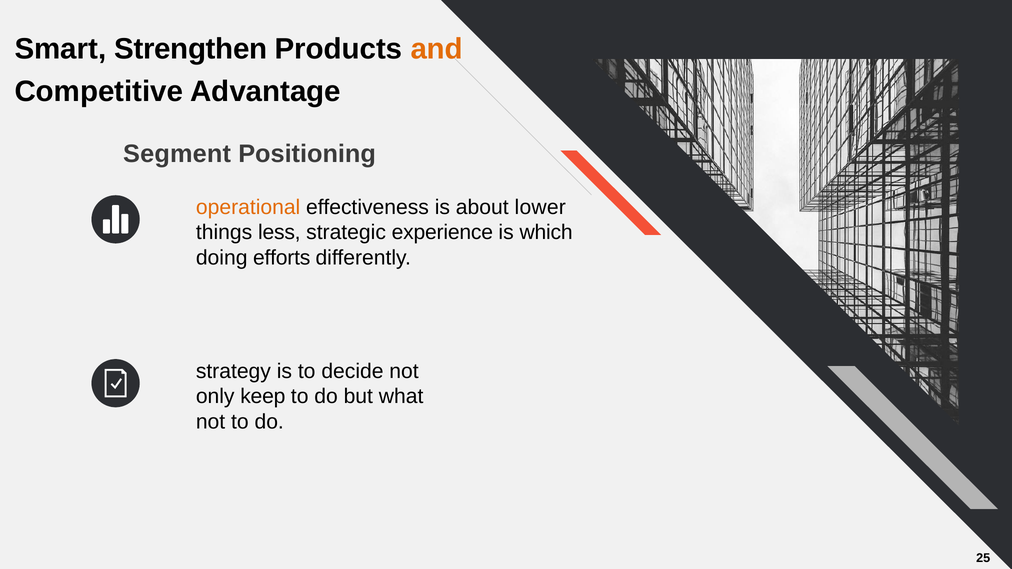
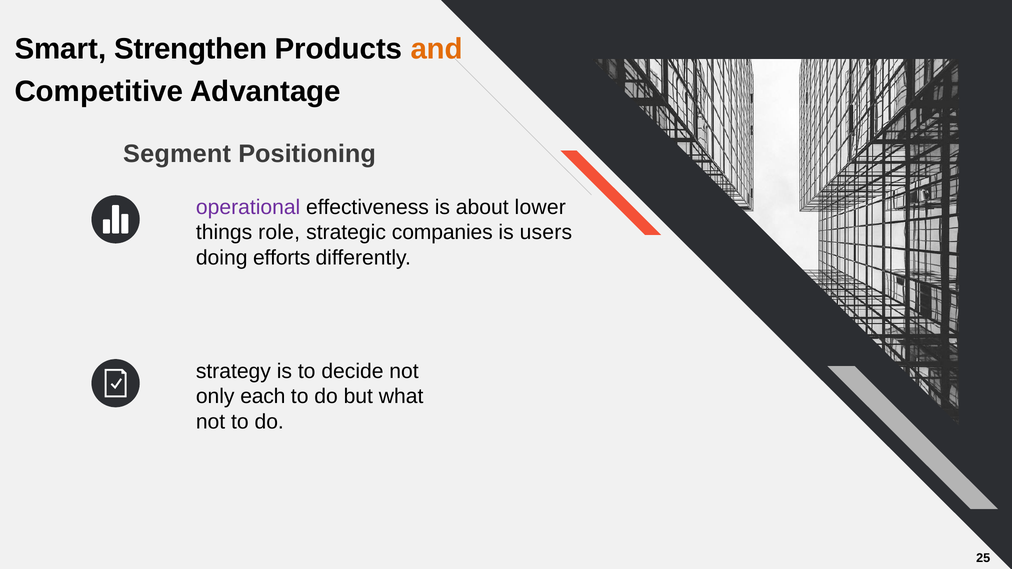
operational colour: orange -> purple (248, 207)
less: less -> role (279, 233)
experience: experience -> companies (442, 233)
which: which -> users (546, 233)
keep: keep -> each (263, 397)
